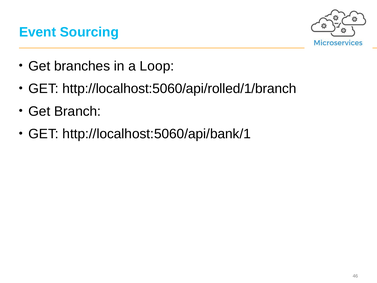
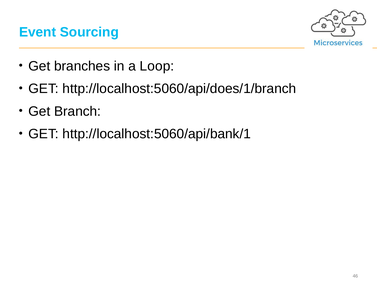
http://localhost:5060/api/rolled/1/branch: http://localhost:5060/api/rolled/1/branch -> http://localhost:5060/api/does/1/branch (179, 89)
